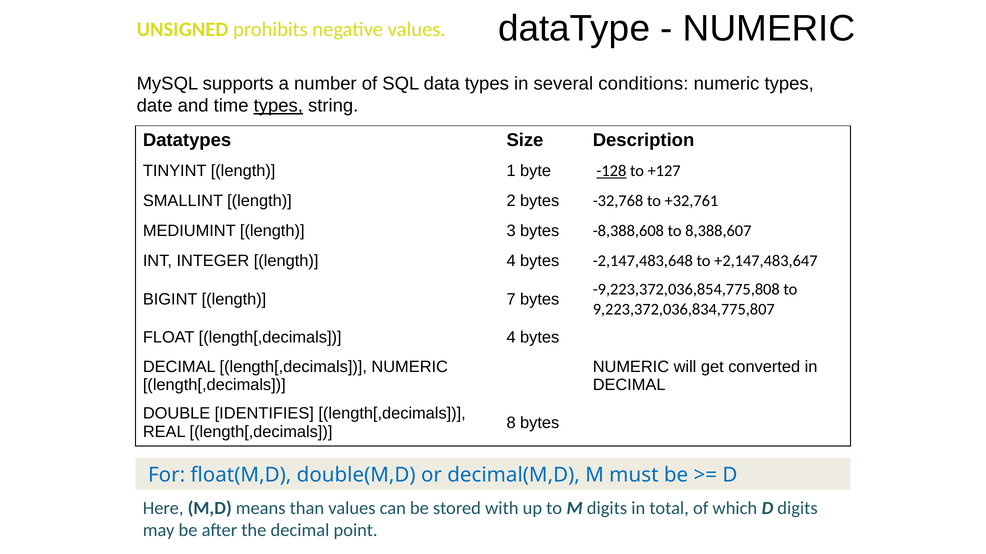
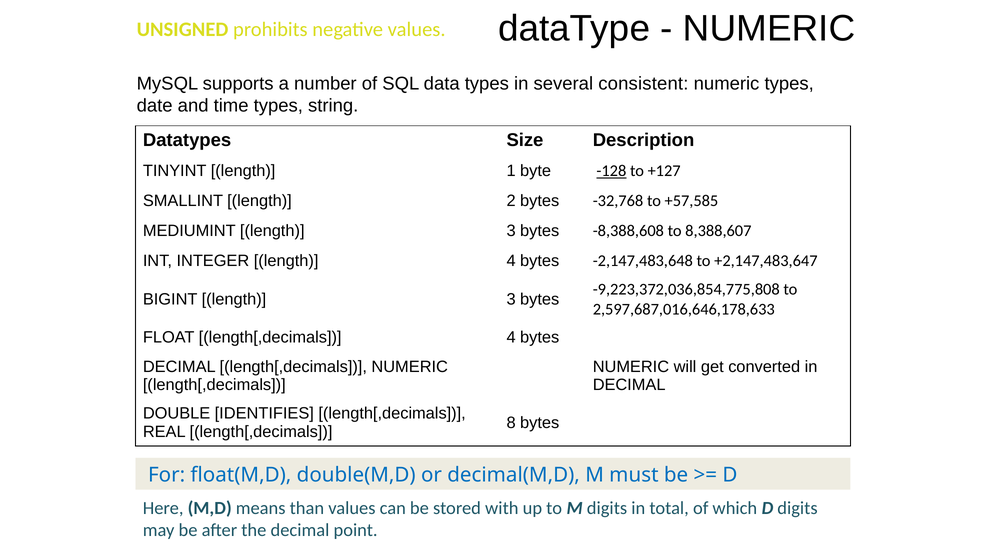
conditions: conditions -> consistent (643, 84)
types underline: present -> none (278, 106)
+32,761: +32,761 -> +57,585 (691, 201)
BIGINT length 7: 7 -> 3 (511, 300)
9,223,372,036,834,775,807: 9,223,372,036,834,775,807 -> 2,597,687,016,646,178,633 (684, 310)
